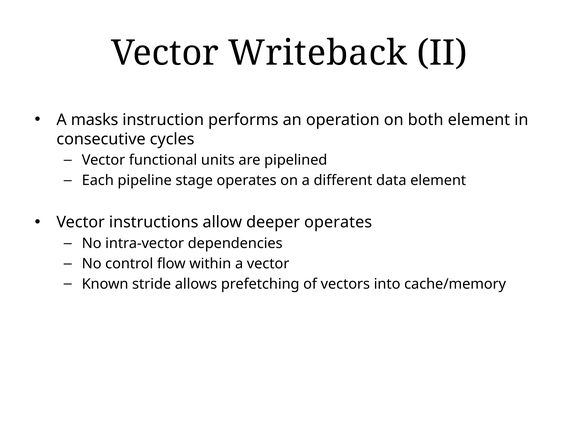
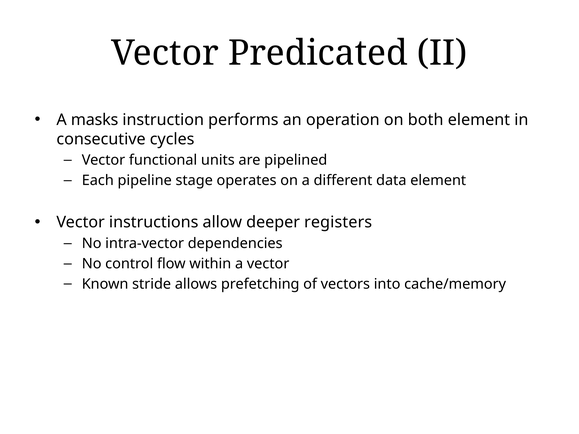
Writeback: Writeback -> Predicated (318, 53)
deeper operates: operates -> registers (338, 222)
